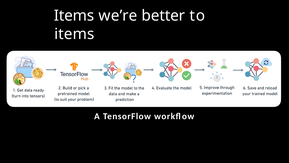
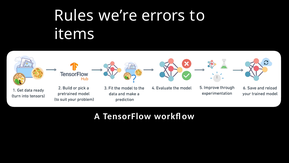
Items: Items -> Rules (74, 16)
better: better -> errors (163, 16)
